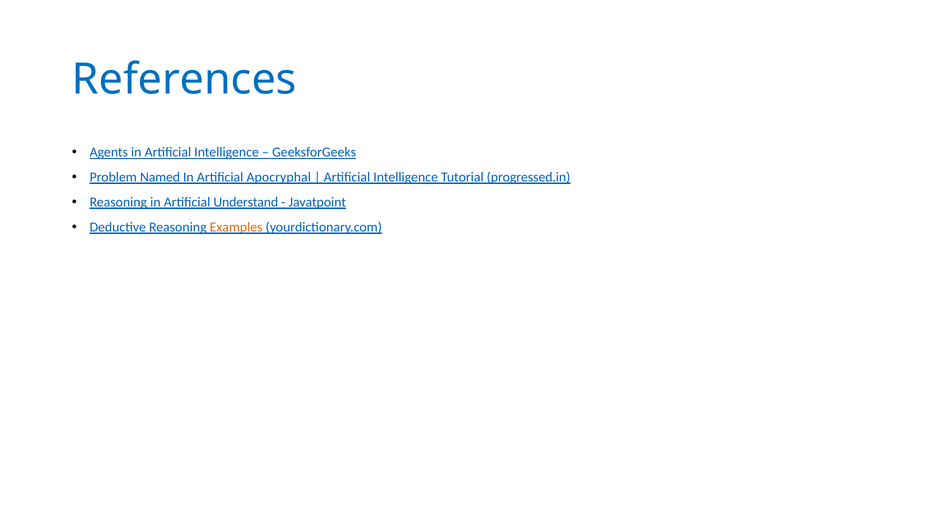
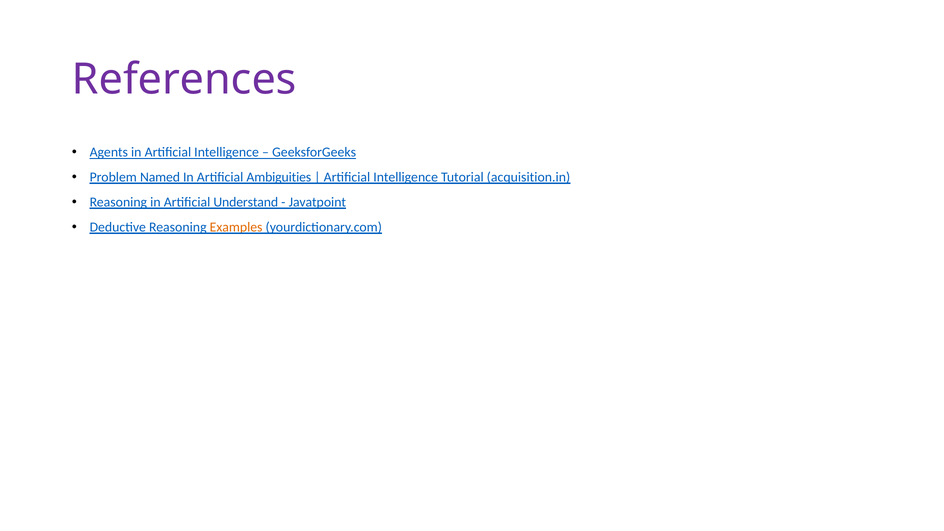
References colour: blue -> purple (184, 79)
Apocryphal: Apocryphal -> Ambiguities (279, 177)
progressed.in: progressed.in -> acquisition.in (528, 177)
